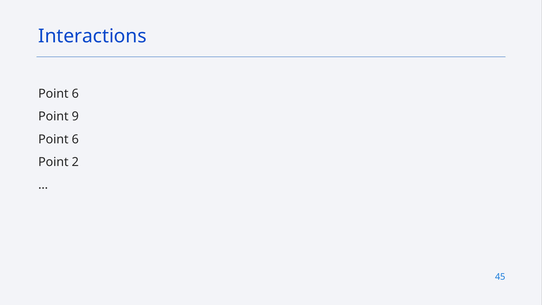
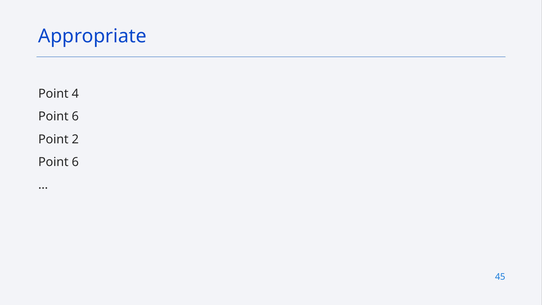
Interactions: Interactions -> Appropriate (92, 36)
6: 6 -> 4 (75, 94)
9: 9 -> 6 (75, 116)
6: 6 -> 2 (75, 139)
2: 2 -> 6 (75, 162)
